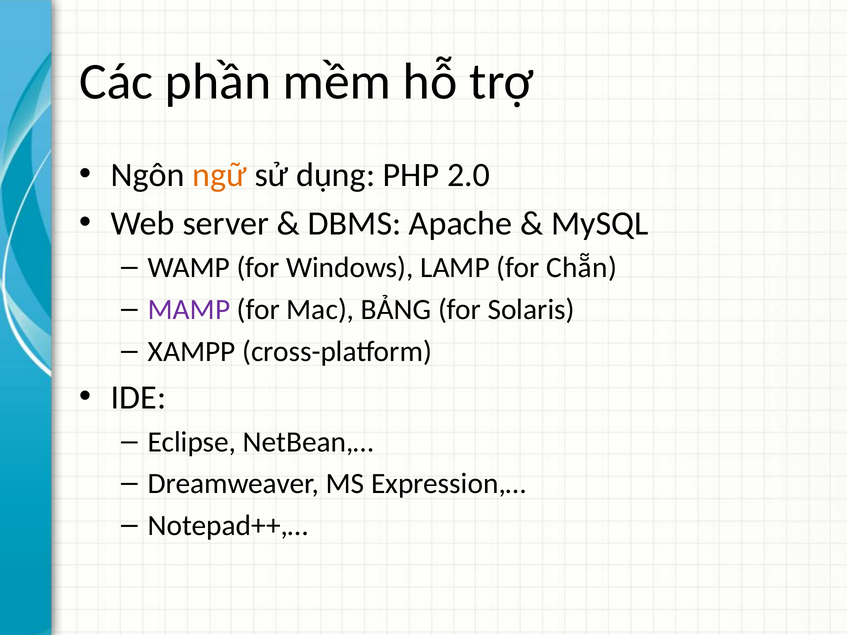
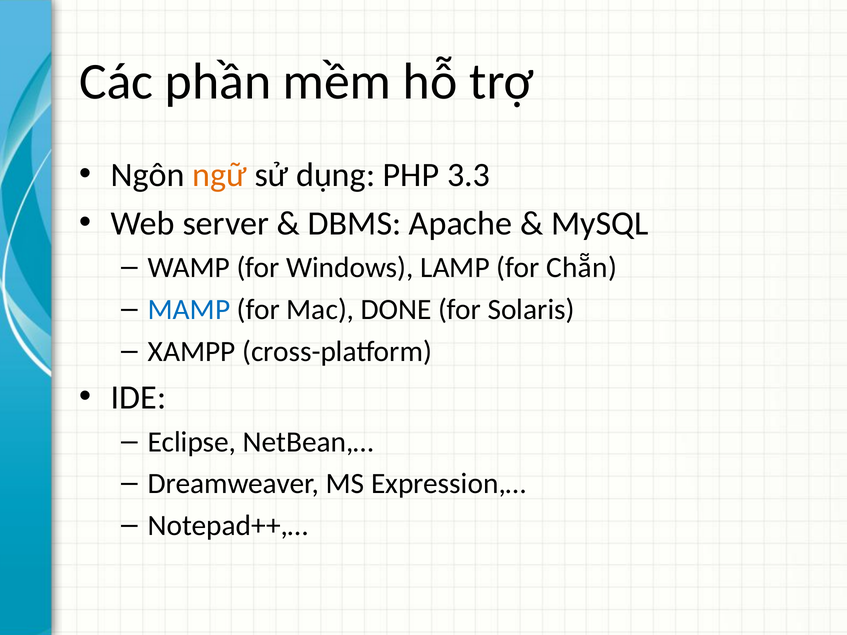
2.0: 2.0 -> 3.3 (469, 175)
MAMP colour: purple -> blue (189, 310)
BẢNG: BẢNG -> DONE (396, 310)
